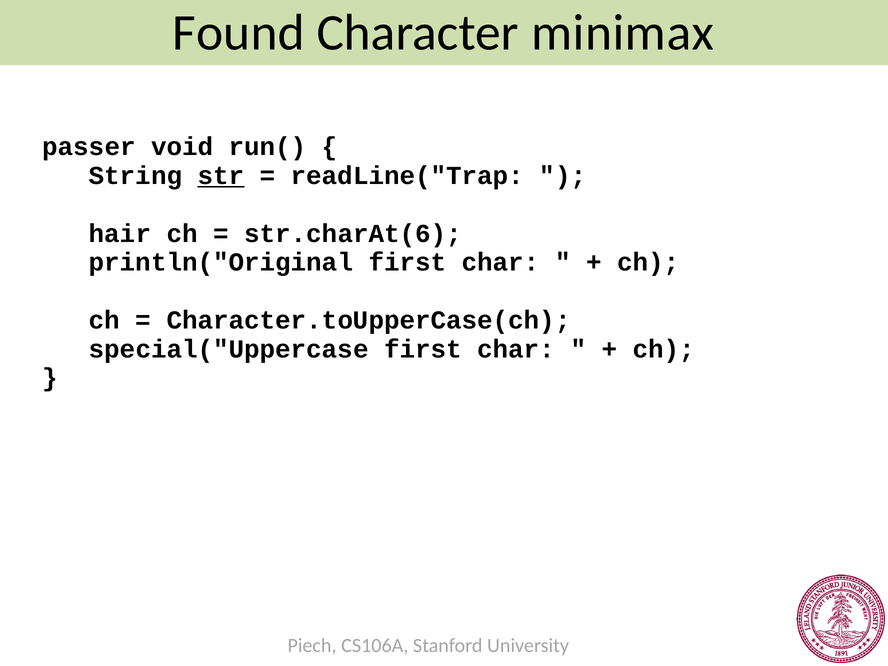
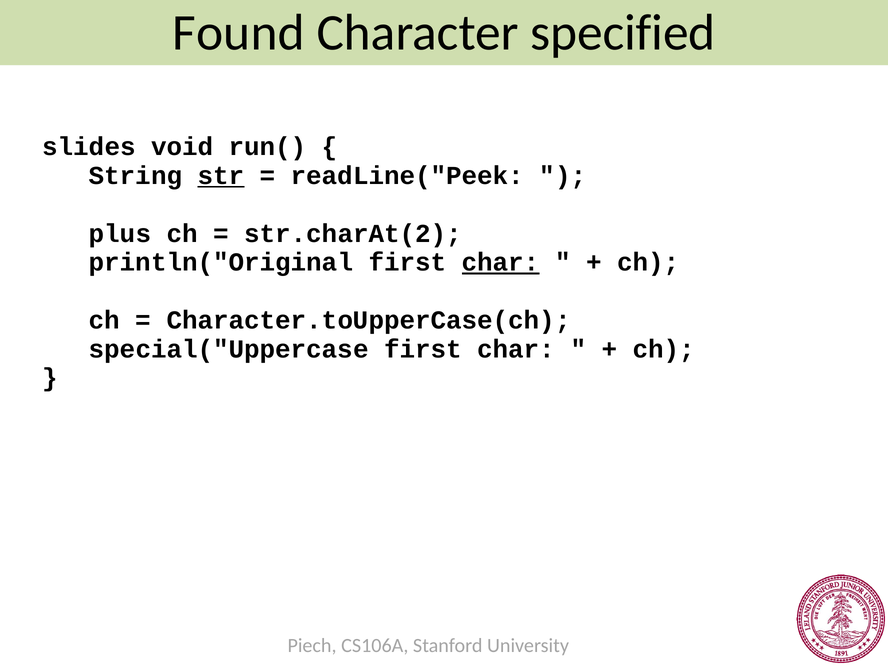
minimax: minimax -> specified (623, 33)
passer: passer -> slides (89, 147)
readLine("Trap: readLine("Trap -> readLine("Peek (407, 176)
hair: hair -> plus (120, 233)
str.charAt(6: str.charAt(6 -> str.charAt(2 (353, 233)
char underline: none -> present (501, 262)
